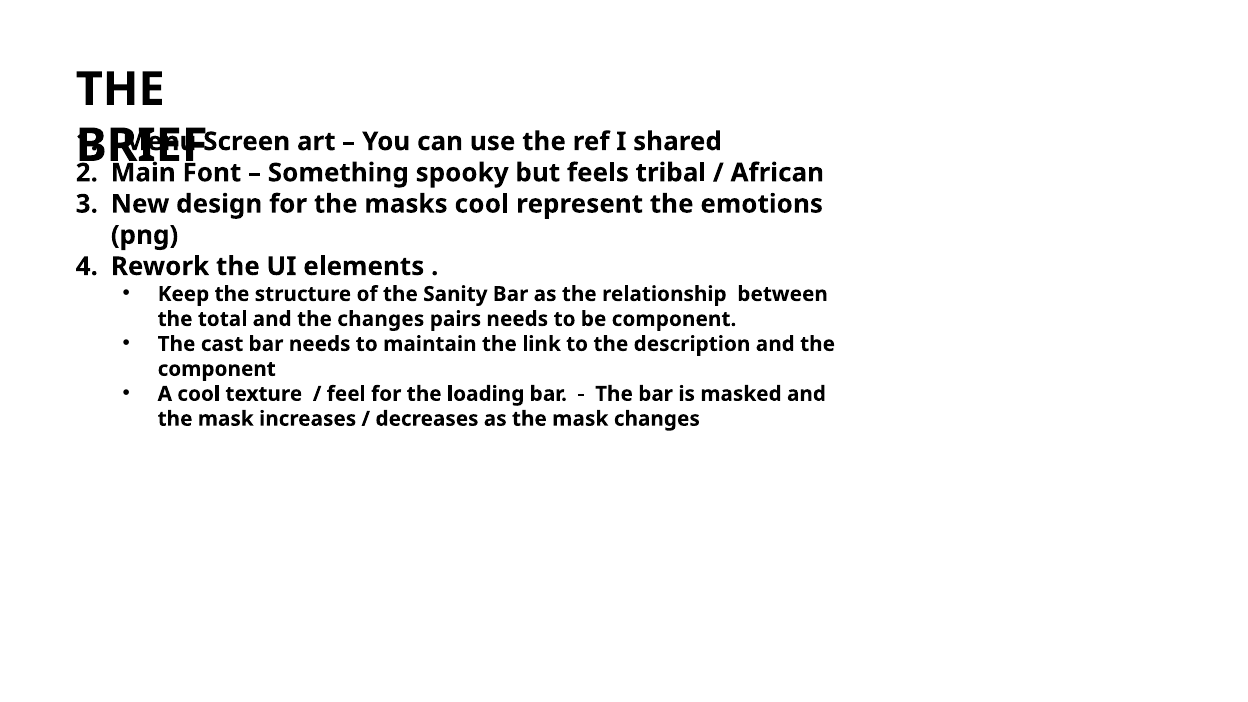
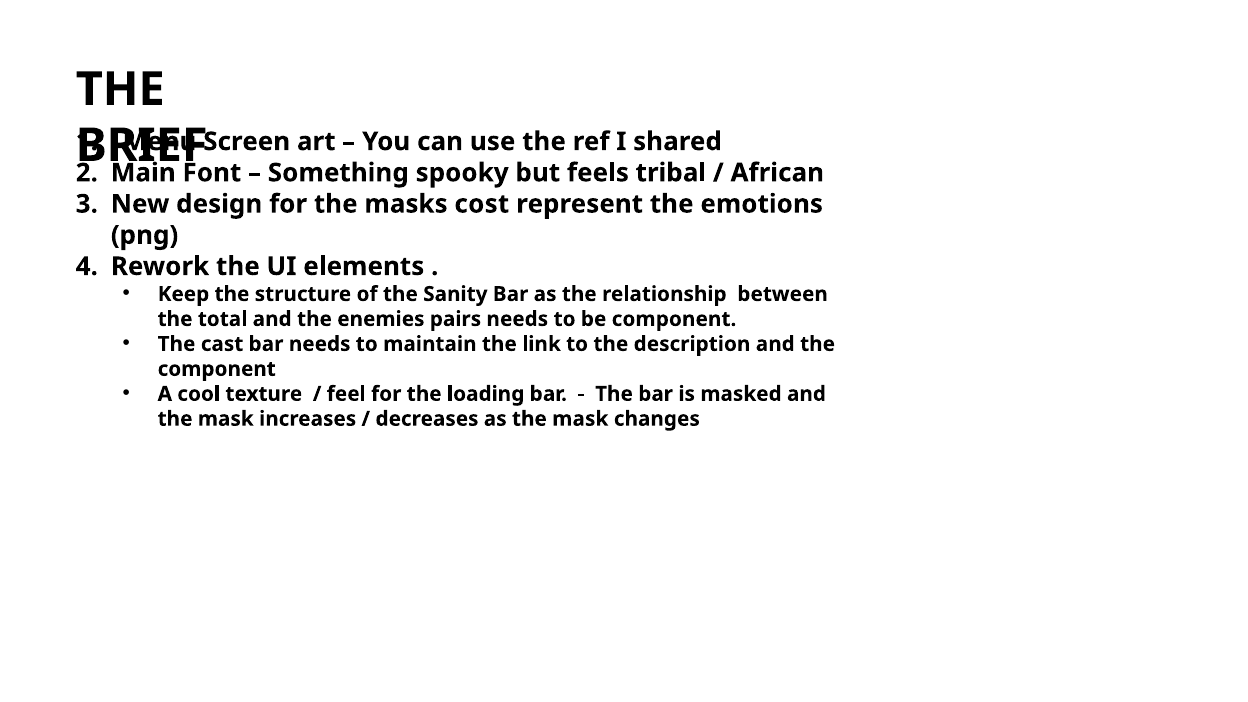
masks cool: cool -> cost (482, 204)
the changes: changes -> enemies (381, 319)
